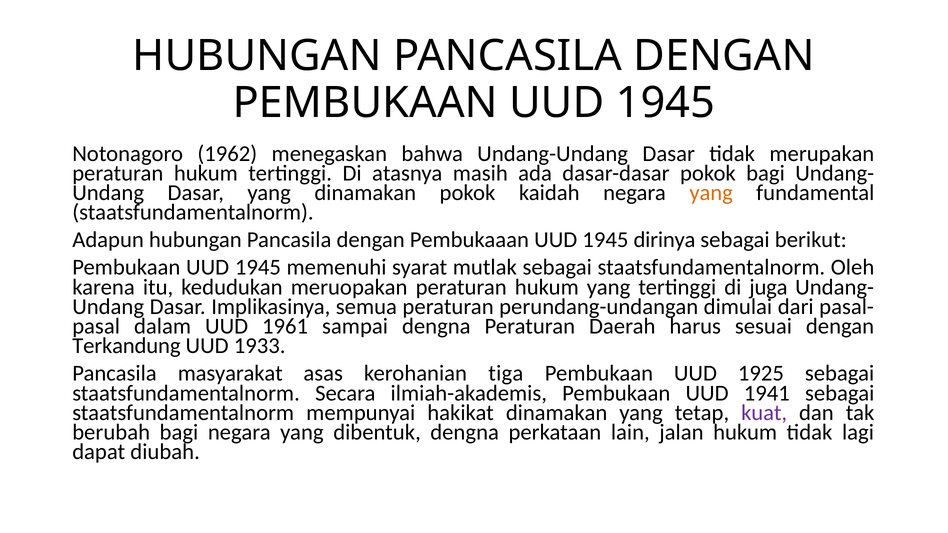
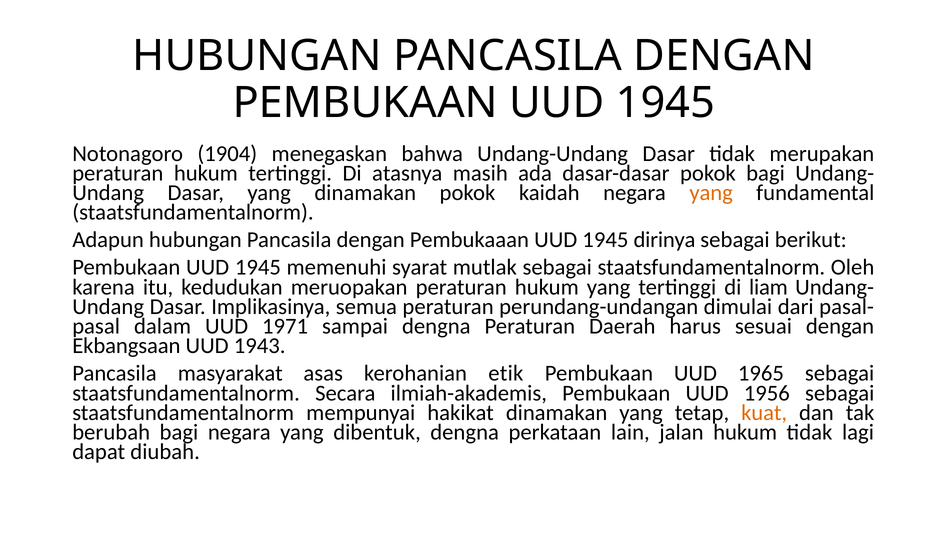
1962: 1962 -> 1904 (227, 154)
juga: juga -> liam (768, 287)
1961: 1961 -> 1971 (285, 326)
Terkandung: Terkandung -> Ekbangsaan (126, 346)
1933: 1933 -> 1943 (260, 346)
tiga: tiga -> etik (506, 374)
1925: 1925 -> 1965 (761, 374)
1941: 1941 -> 1956 (767, 393)
kuat colour: purple -> orange (764, 413)
